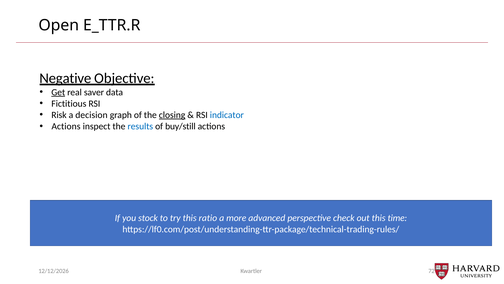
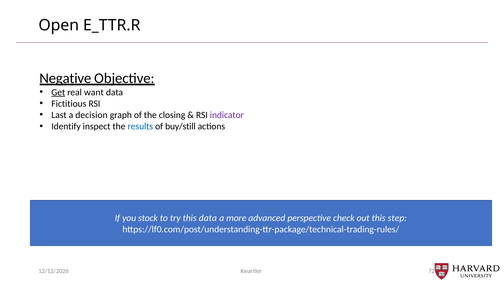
saver: saver -> want (94, 92)
Risk: Risk -> Last (59, 115)
closing underline: present -> none (172, 115)
indicator colour: blue -> purple (227, 115)
Actions: Actions -> Identify (66, 126)
this ratio: ratio -> data (208, 218)
time: time -> step (397, 218)
